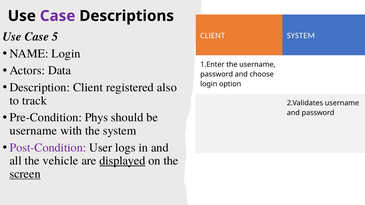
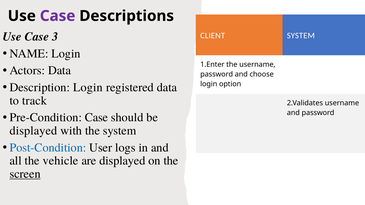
5: 5 -> 3 (55, 37)
Description Client: Client -> Login (88, 88)
registered also: also -> data (167, 88)
Pre-Condition Phys: Phys -> Case (96, 118)
username: username -> displayed (33, 131)
Post-Condition colour: purple -> blue (48, 148)
displayed underline: present -> none (122, 161)
